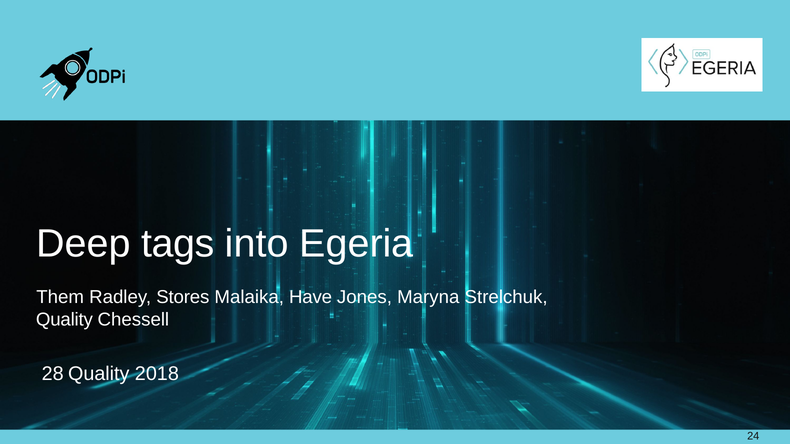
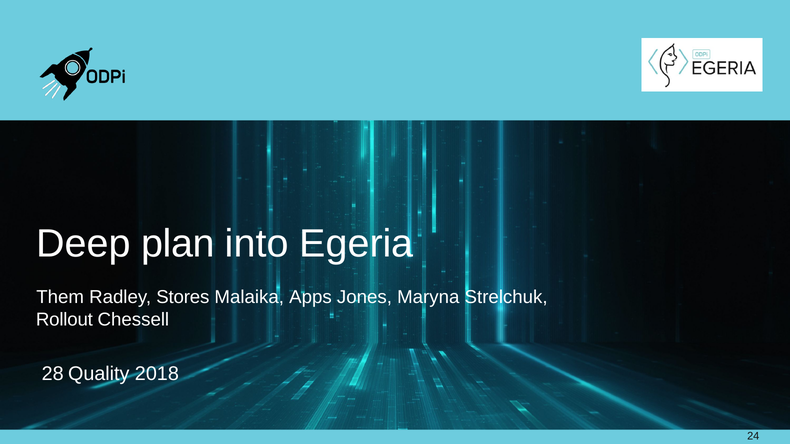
tags: tags -> plan (178, 244)
Have: Have -> Apps (310, 297)
Quality: Quality -> Rollout (64, 320)
